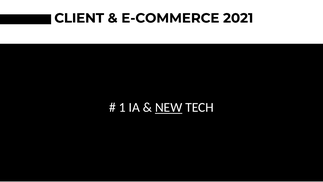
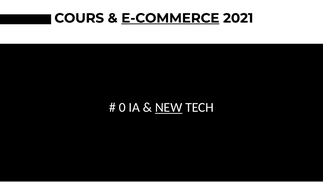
CLIENT: CLIENT -> COURS (79, 18)
E-COMMERCE underline: none -> present (170, 18)
1: 1 -> 0 (122, 107)
